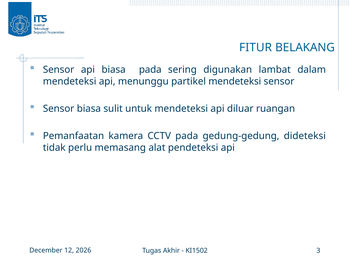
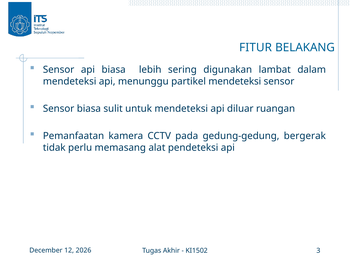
biasa pada: pada -> lebih (150, 70)
dideteksi: dideteksi -> bergerak (305, 136)
